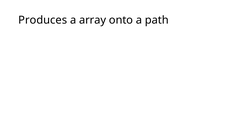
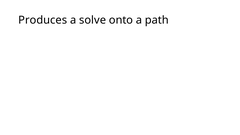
array: array -> solve (93, 20)
